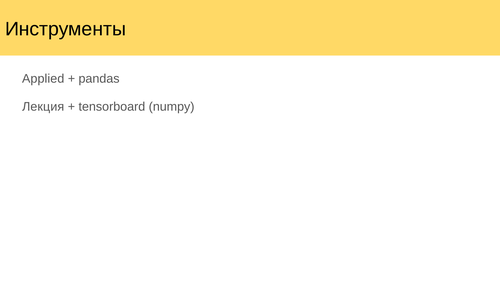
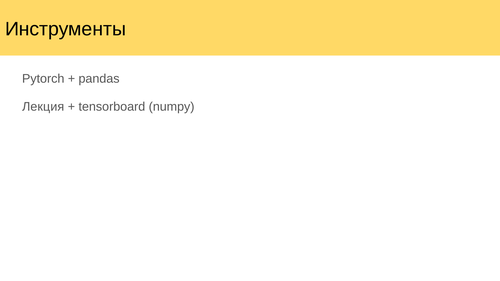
Applied: Applied -> Pytorch (43, 79)
